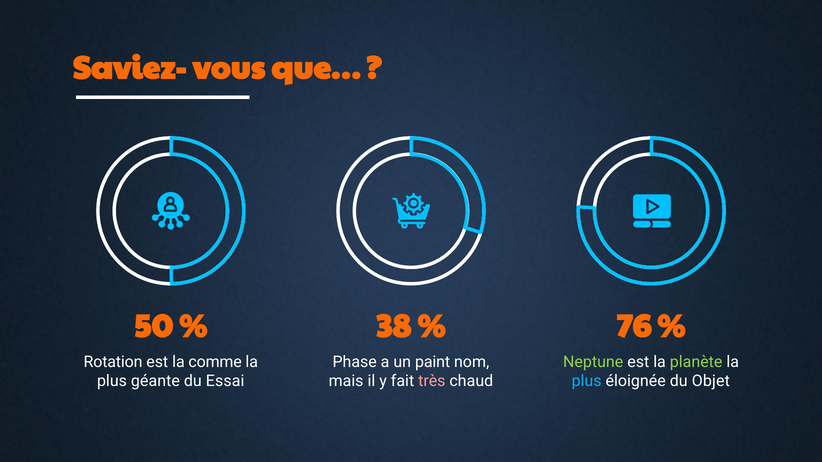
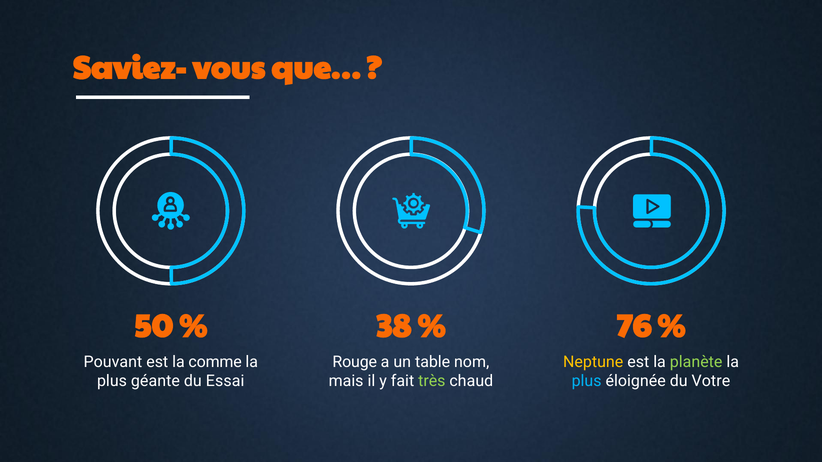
Rotation: Rotation -> Pouvant (113, 362)
Phase: Phase -> Rouge (355, 362)
paint: paint -> table (433, 362)
Neptune colour: light green -> yellow (593, 362)
très colour: pink -> light green (432, 381)
Objet: Objet -> Votre (711, 381)
